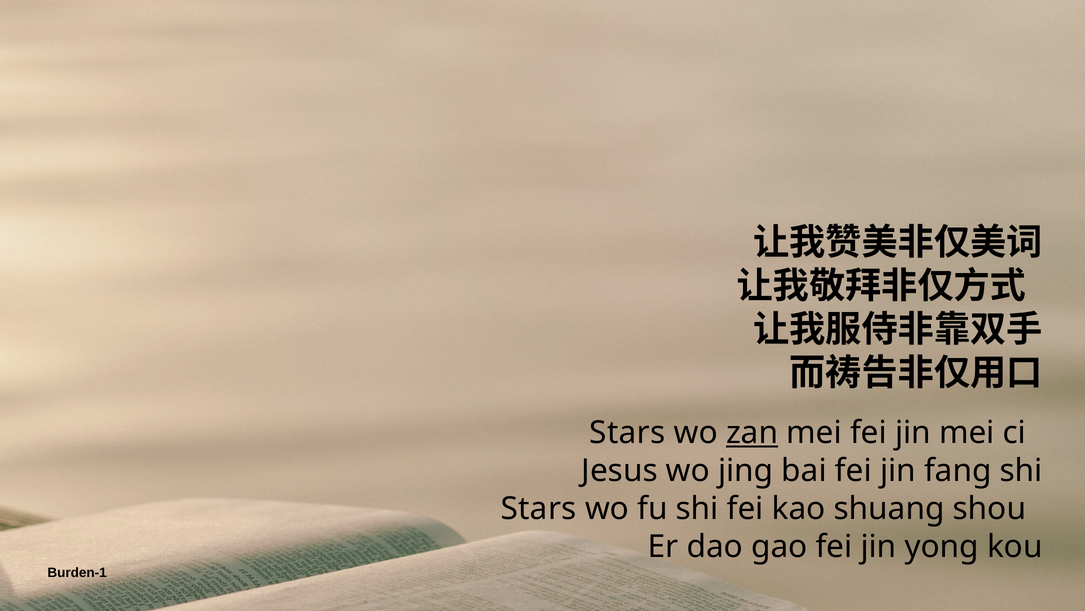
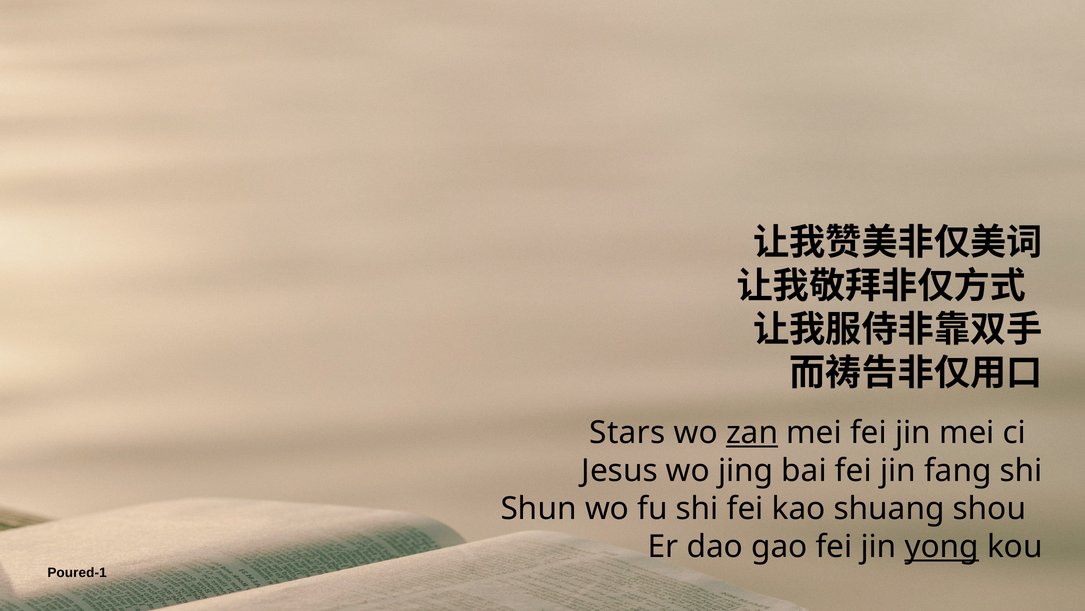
Stars: Stars -> Shun (539, 508)
yong underline: none -> present (942, 546)
Burden-1: Burden-1 -> Poured-1 (77, 572)
